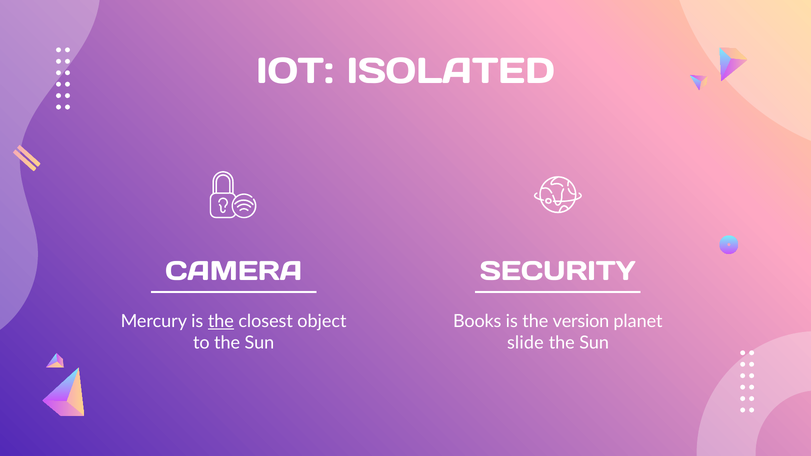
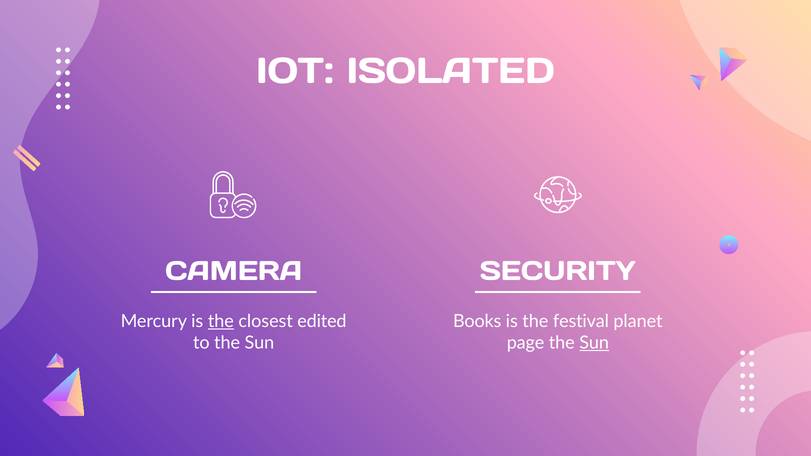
object: object -> edited (322, 321)
version: version -> festival (581, 321)
slide: slide -> page (526, 343)
Sun underline: none -> present (594, 343)
